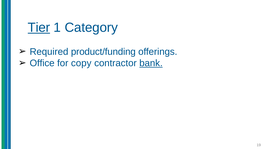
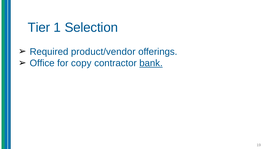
Tier underline: present -> none (39, 27)
Category: Category -> Selection (91, 27)
product/funding: product/funding -> product/vendor (103, 52)
